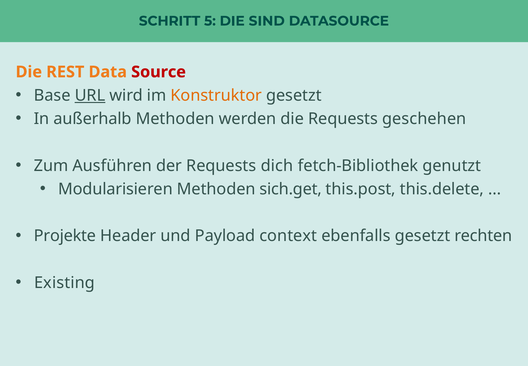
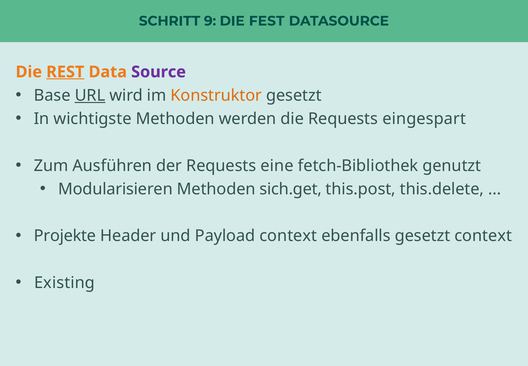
5: 5 -> 9 (210, 21)
SIND: SIND -> FEST (267, 21)
REST underline: none -> present (65, 72)
Source colour: red -> purple (159, 72)
außerhalb: außerhalb -> wichtigste (93, 119)
geschehen: geschehen -> eingespart (424, 119)
dich: dich -> eine (277, 165)
gesetzt rechten: rechten -> context (483, 236)
